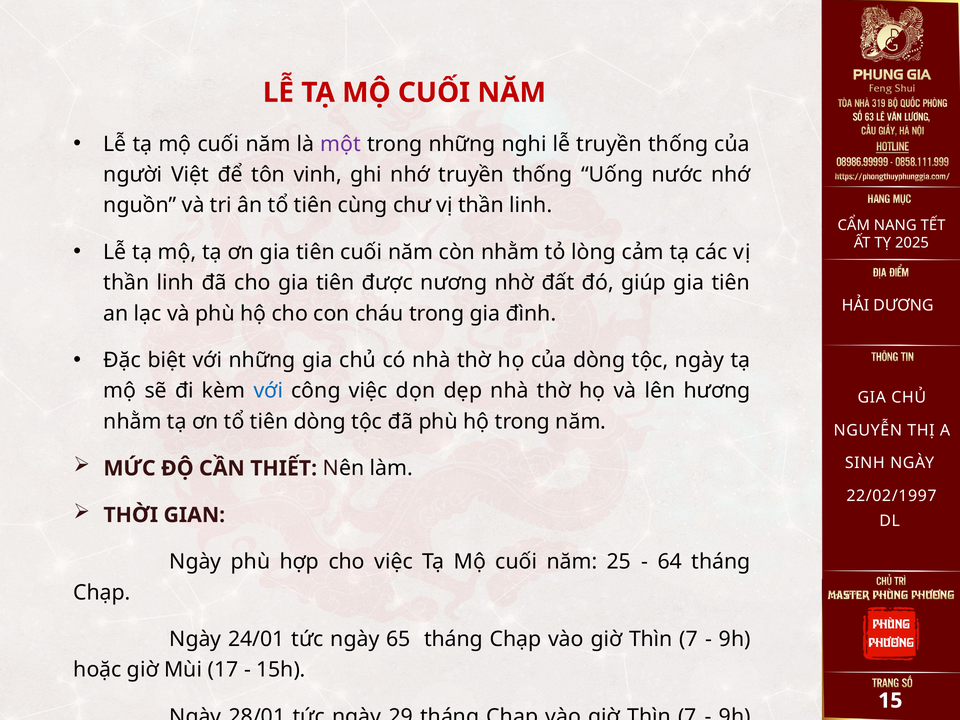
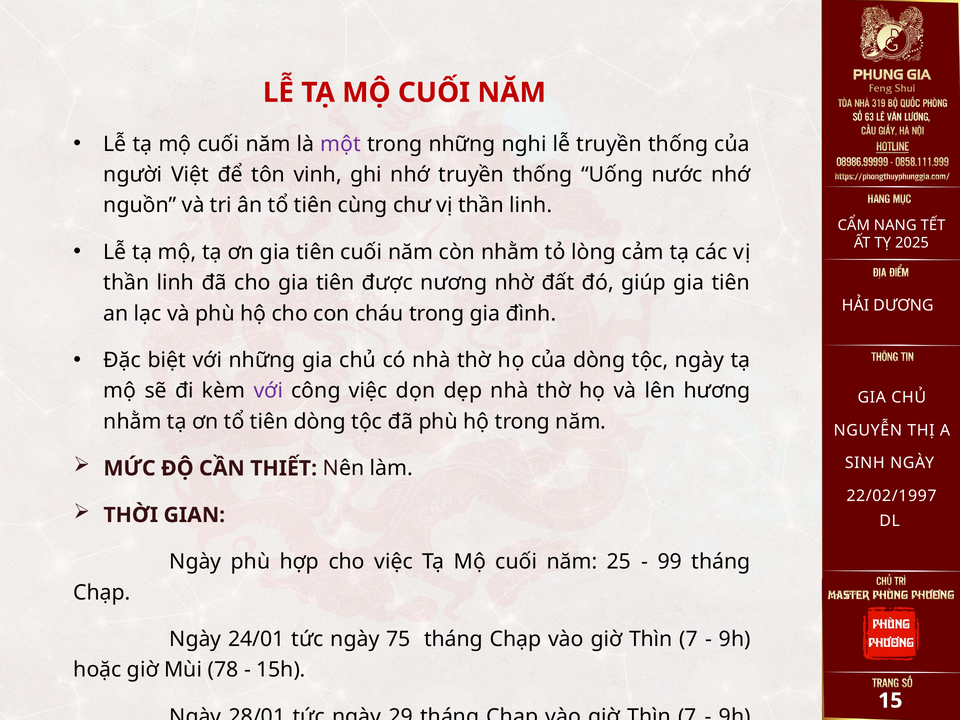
với colour: blue -> purple (268, 391)
64: 64 -> 99 (670, 562)
65: 65 -> 75 (398, 639)
17: 17 -> 78 (223, 670)
